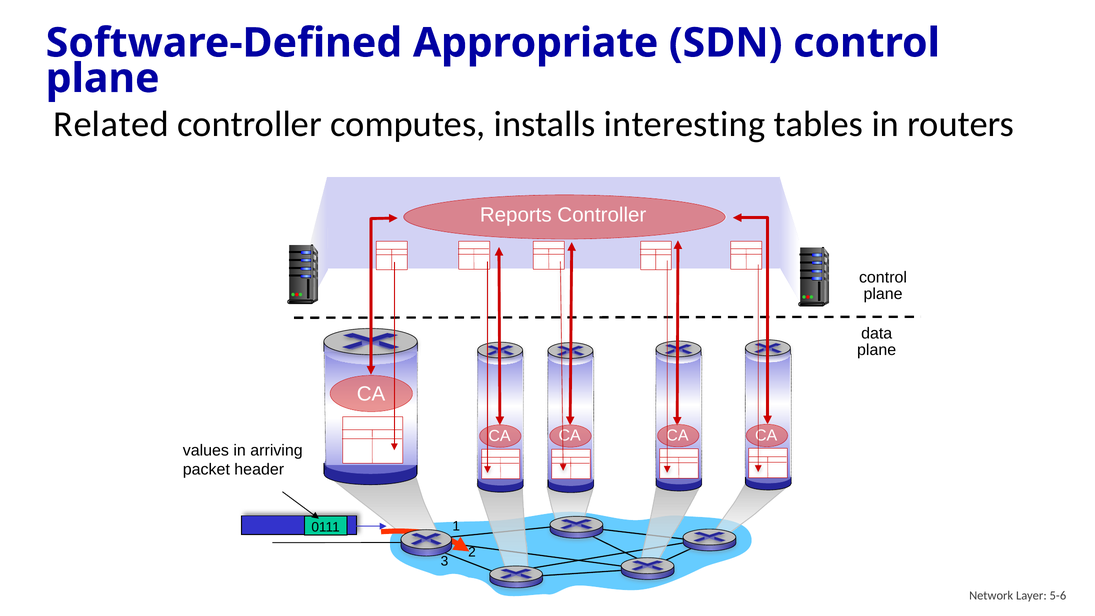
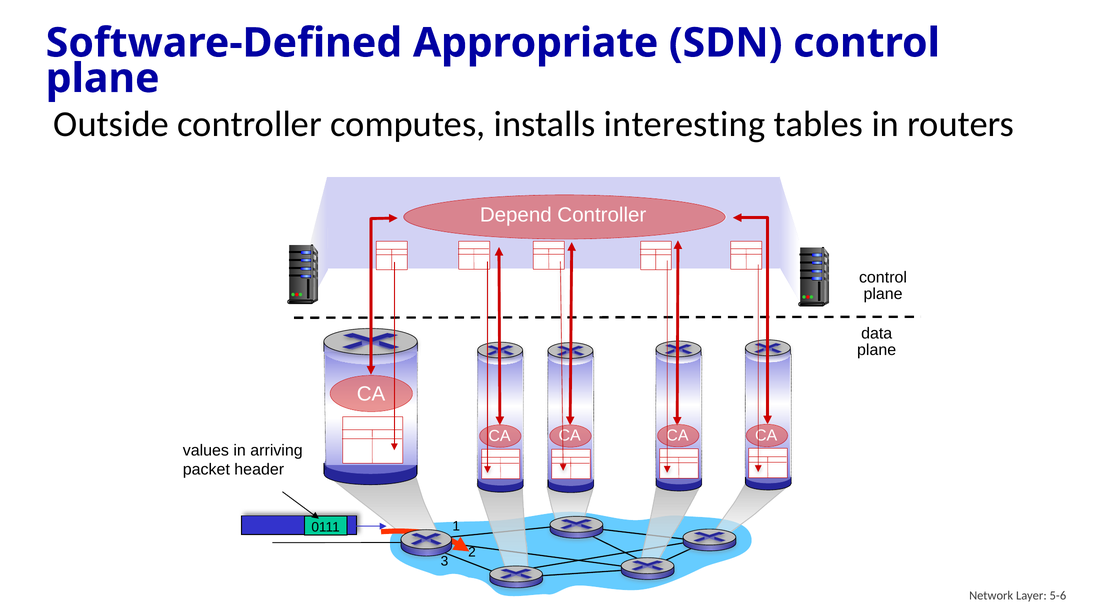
Related: Related -> Outside (111, 124)
Reports: Reports -> Depend (516, 215)
